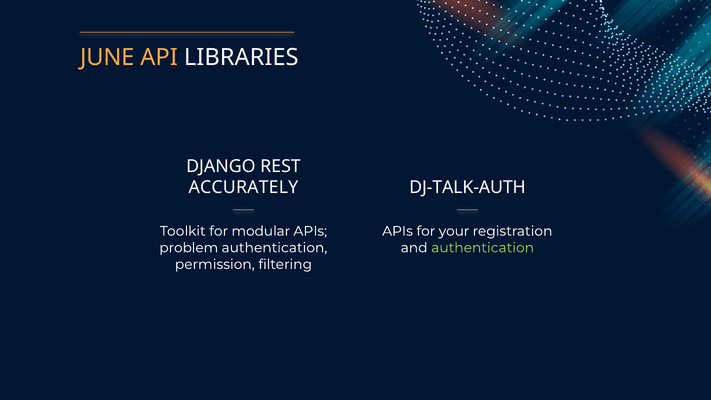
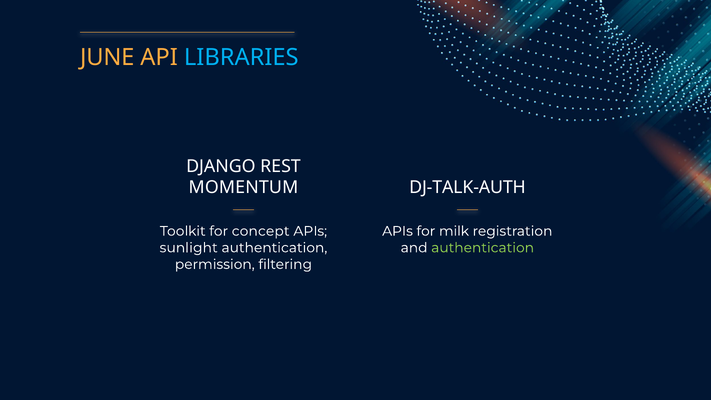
LIBRARIES colour: white -> light blue (241, 58)
ACCURATELY: ACCURATELY -> MOMENTUM (243, 188)
modular: modular -> concept (261, 231)
your: your -> milk (454, 231)
problem: problem -> sunlight (189, 248)
